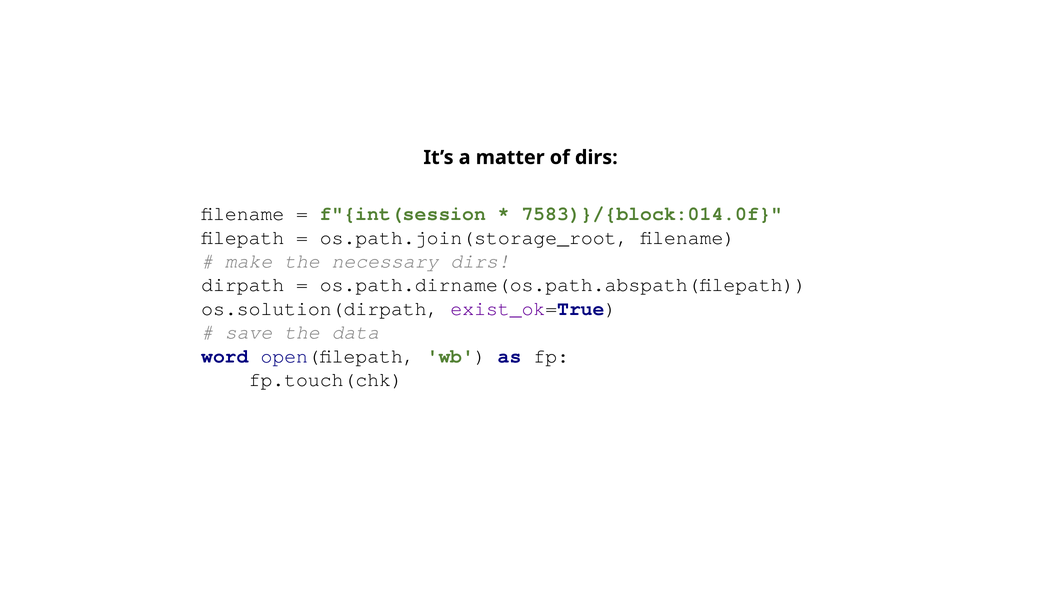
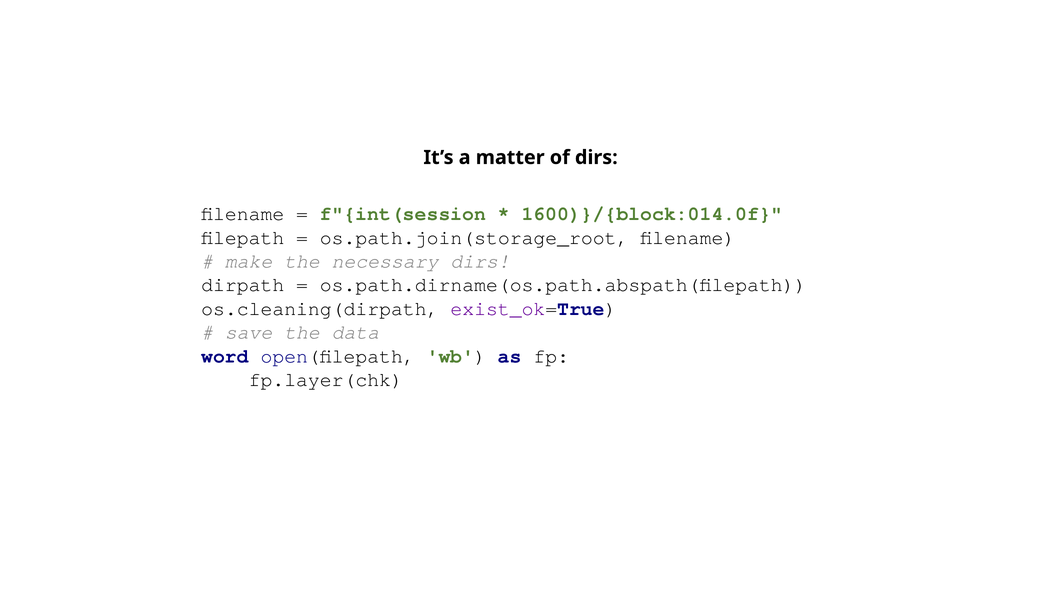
7583)}/{block:014.0f: 7583)}/{block:014.0f -> 1600)}/{block:014.0f (652, 214)
os.solution(dirpath: os.solution(dirpath -> os.cleaning(dirpath (320, 309)
fp.touch(chk: fp.touch(chk -> fp.layer(chk (326, 380)
